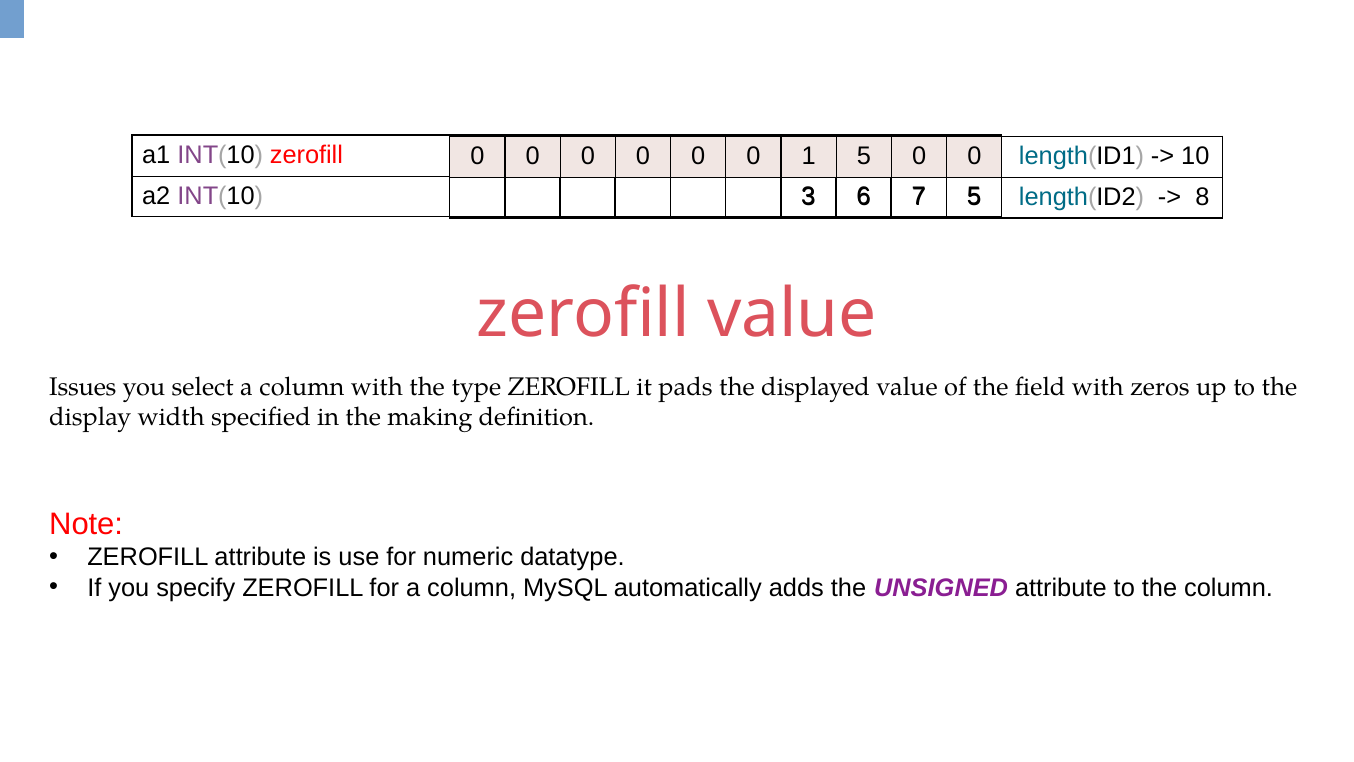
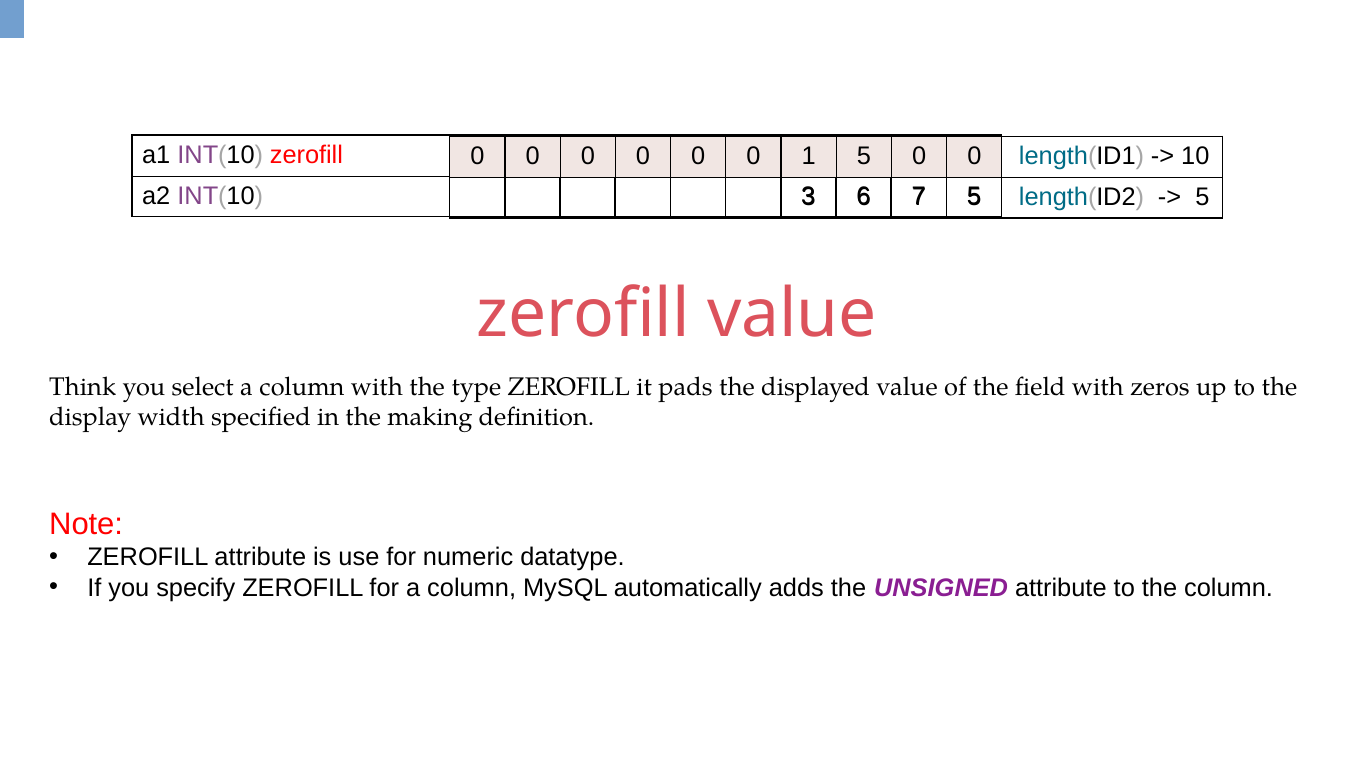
8: 8 -> 5 (1202, 197)
Issues: Issues -> Think (83, 387)
